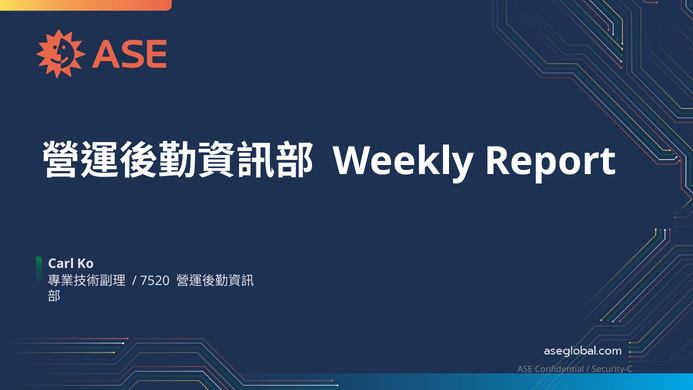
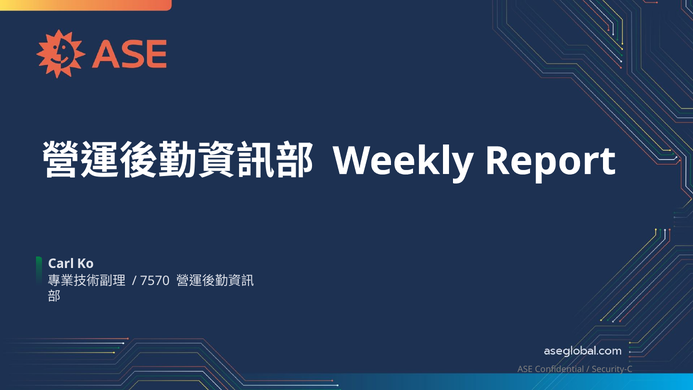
7520: 7520 -> 7570 (155, 281)
